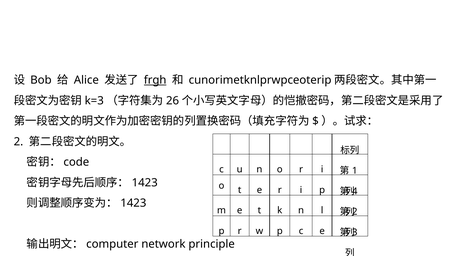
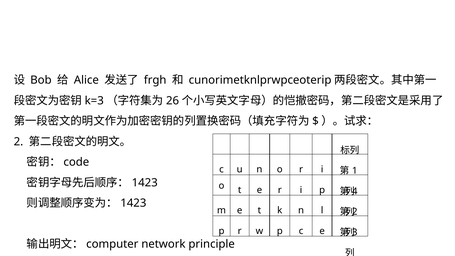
frgh underline: present -> none (155, 80)
